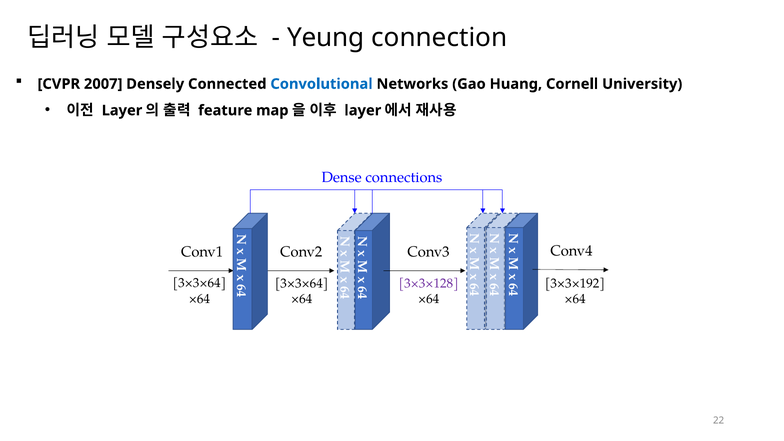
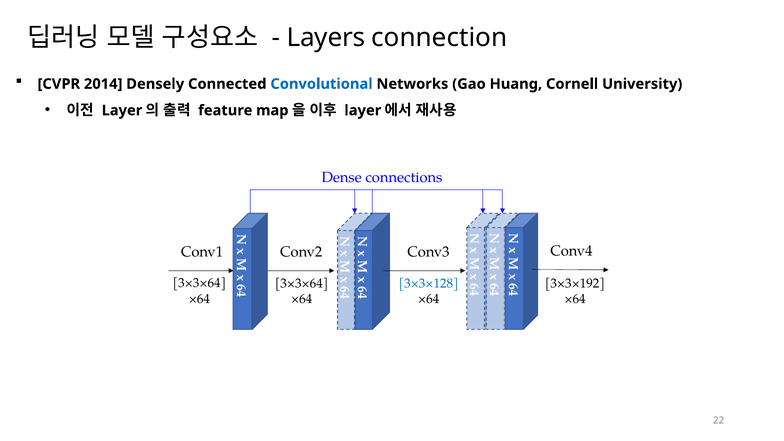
Yeung: Yeung -> Layers (326, 38)
2007: 2007 -> 2014 (103, 84)
3×3×128 colour: purple -> blue (429, 284)
